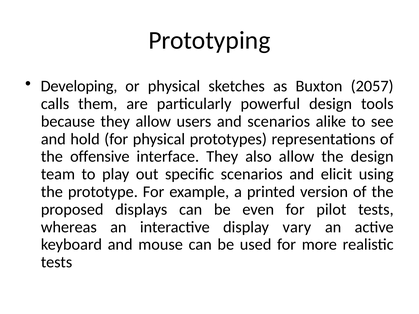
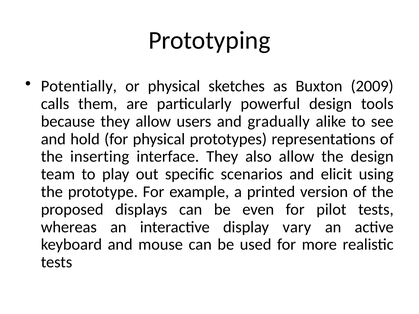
Developing: Developing -> Potentially (79, 86)
2057: 2057 -> 2009 (372, 86)
and scenarios: scenarios -> gradually (279, 122)
offensive: offensive -> inserting (100, 157)
